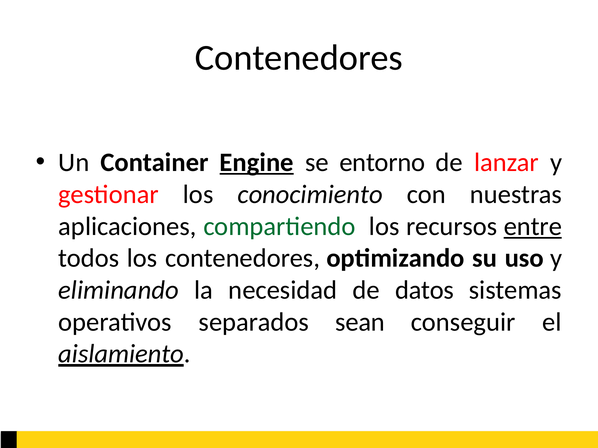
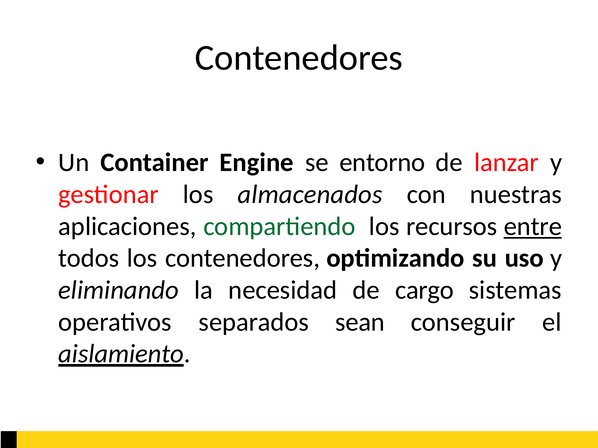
Engine underline: present -> none (257, 163)
conocimiento: conocimiento -> almacenados (310, 195)
datos: datos -> cargo (424, 290)
